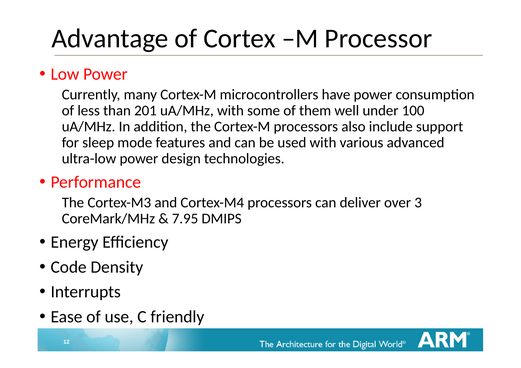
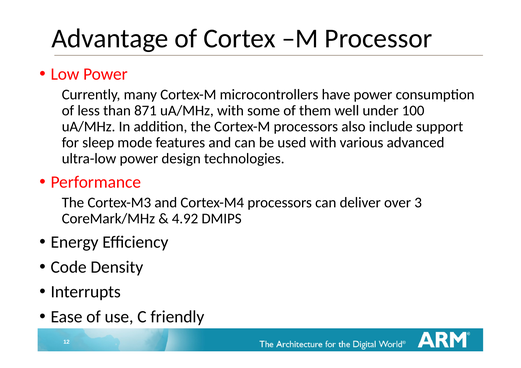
201: 201 -> 871 (145, 111)
7.95: 7.95 -> 4.92 (185, 219)
